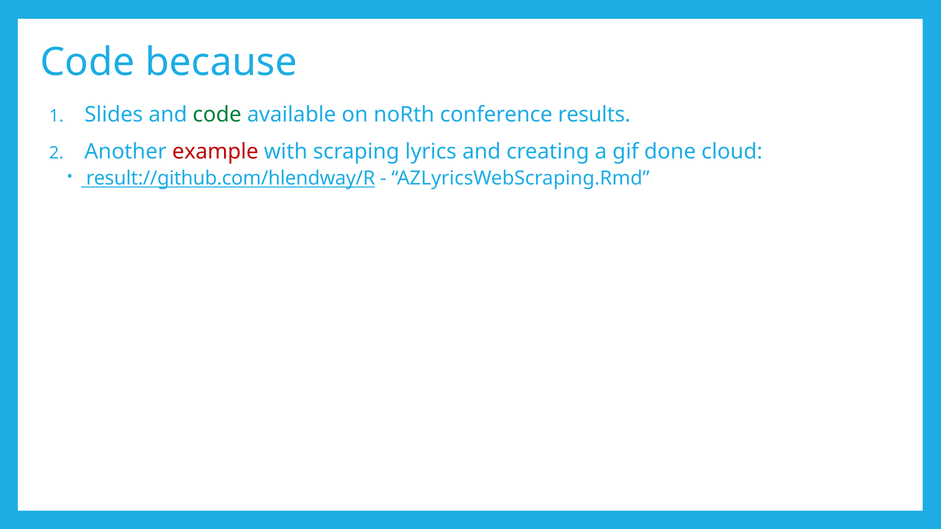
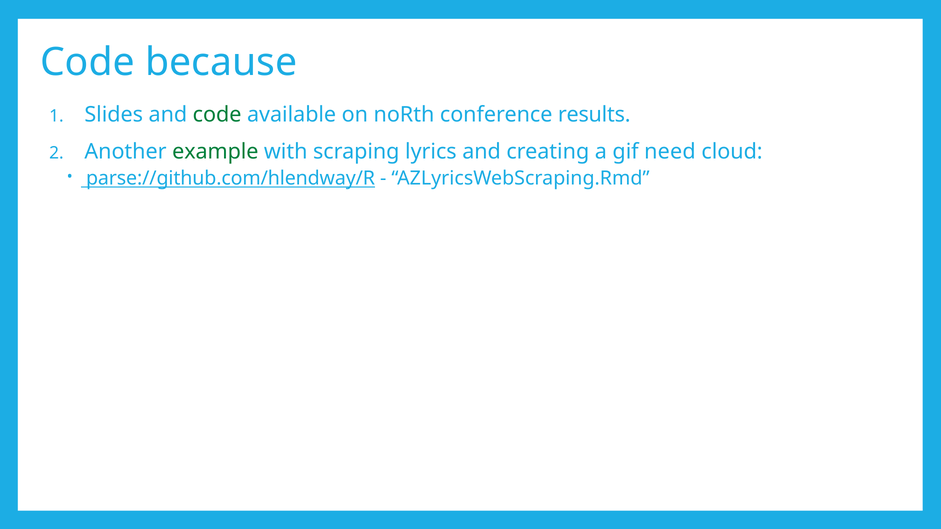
example colour: red -> green (215, 152)
done: done -> need (670, 152)
result://github.com/hlendway/R: result://github.com/hlendway/R -> parse://github.com/hlendway/R (231, 178)
